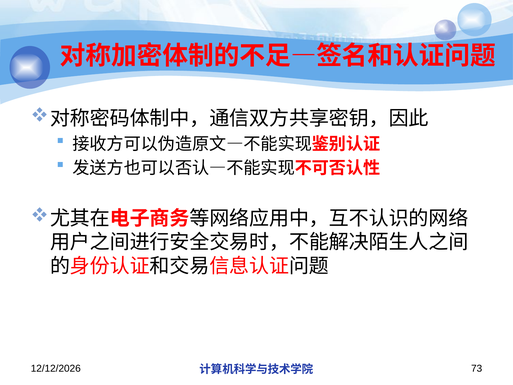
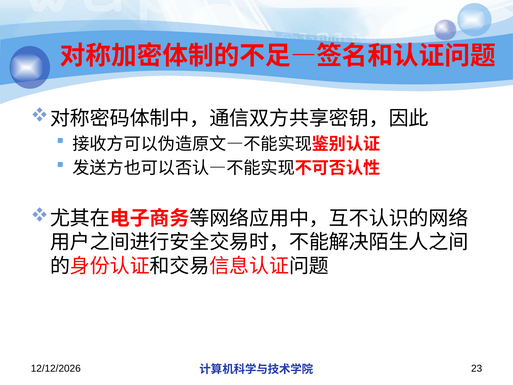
73: 73 -> 23 (477, 368)
